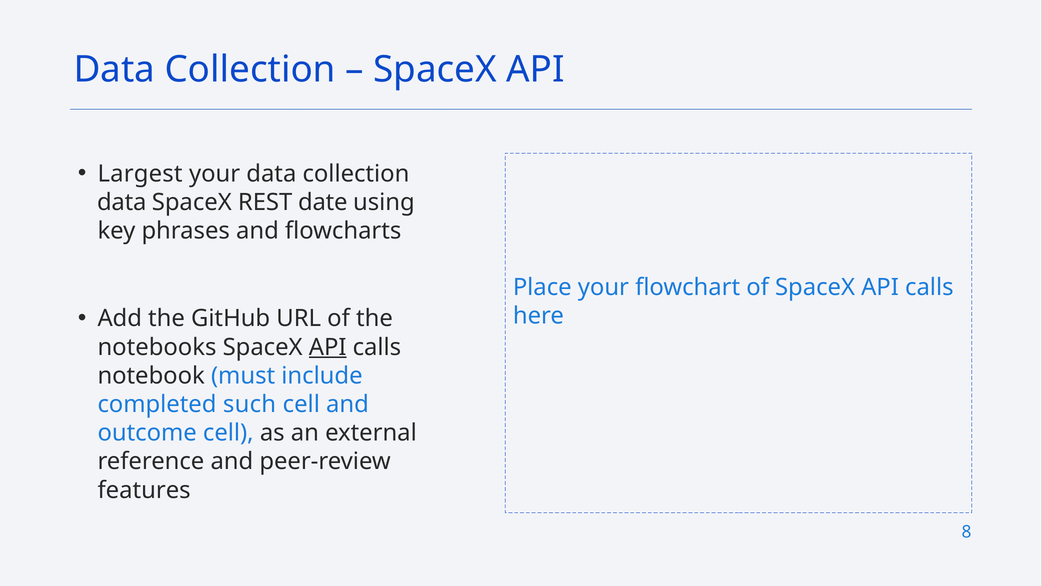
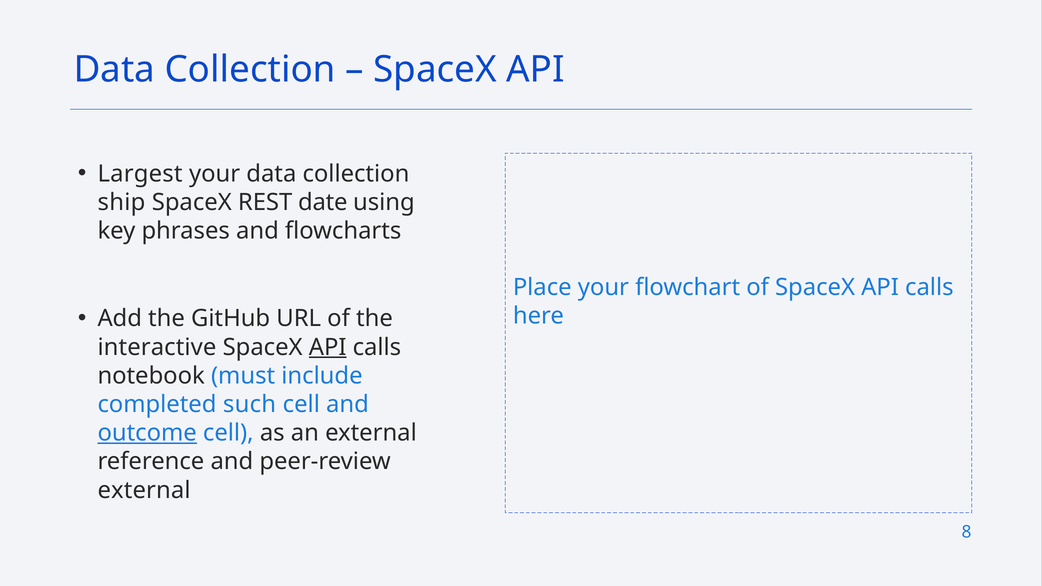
data: data -> ship (121, 202)
notebooks: notebooks -> interactive (157, 347)
outcome underline: none -> present (147, 433)
features: features -> external (144, 490)
